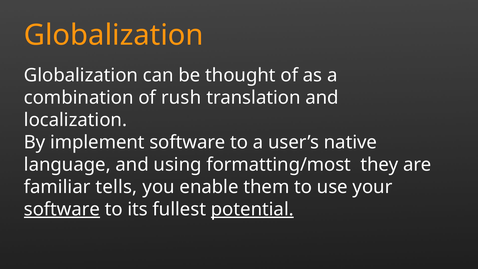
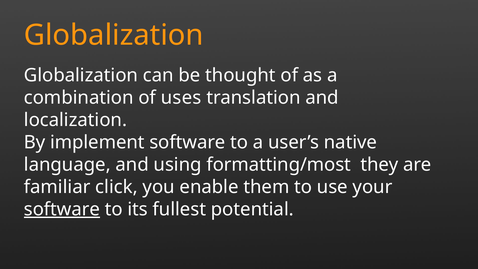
rush: rush -> uses (181, 98)
tells: tells -> click (116, 187)
potential underline: present -> none (252, 209)
